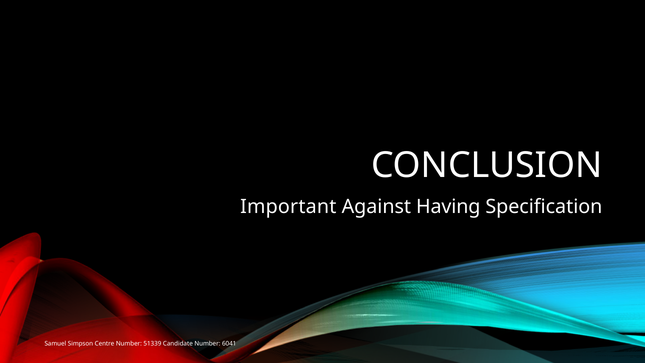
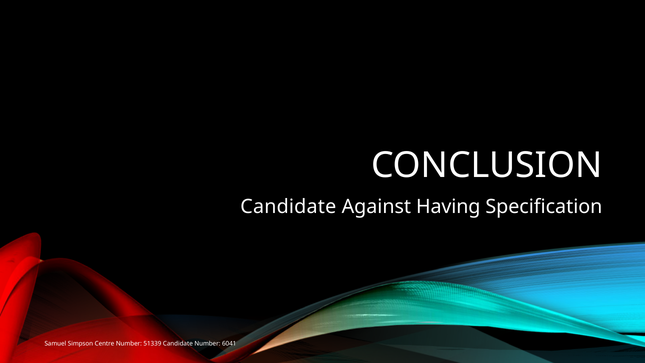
Important: Important -> Candidate (288, 206)
